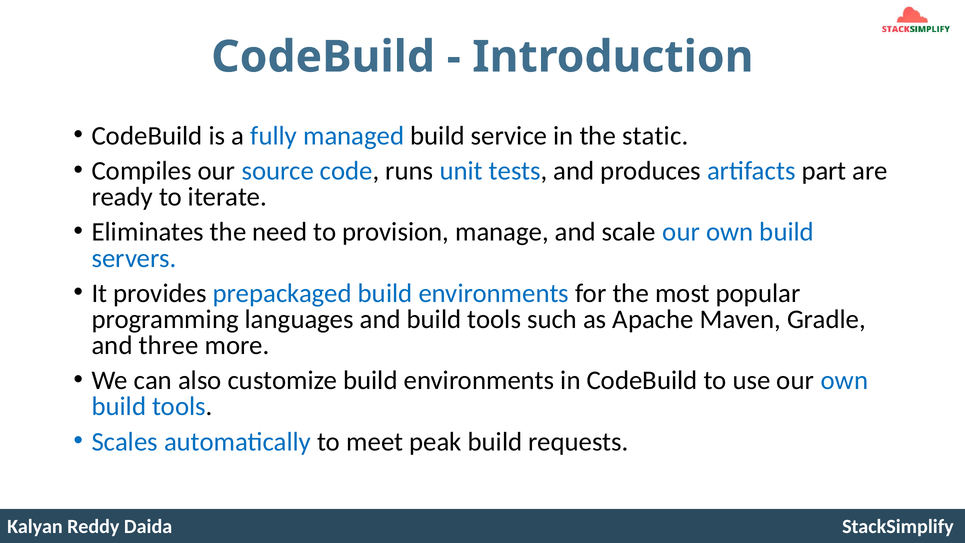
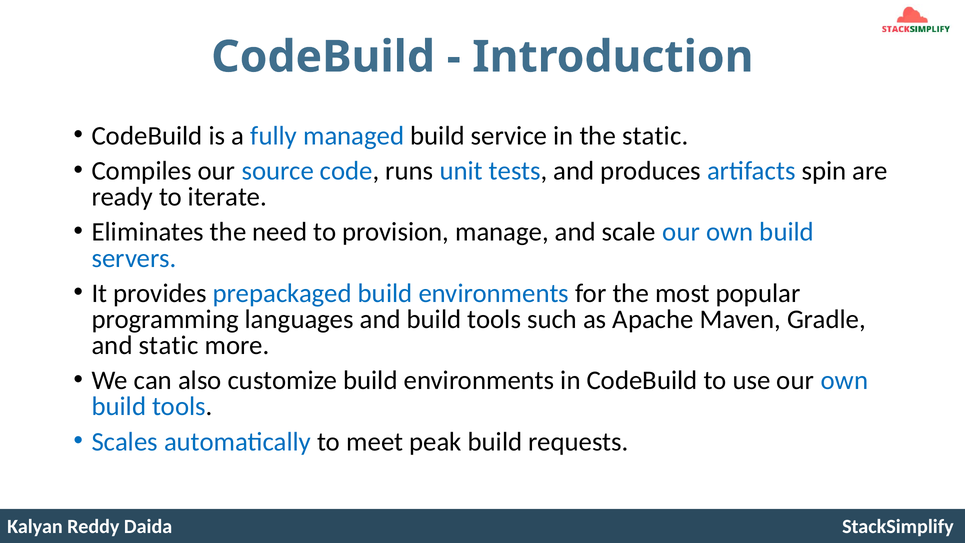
part: part -> spin (824, 171)
and three: three -> static (169, 345)
